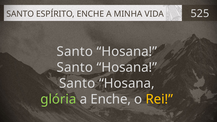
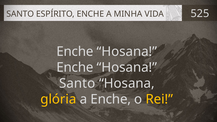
Santo: Santo -> Enche (75, 52)
Santo: Santo -> Enche (75, 67)
glória colour: light green -> yellow (58, 99)
